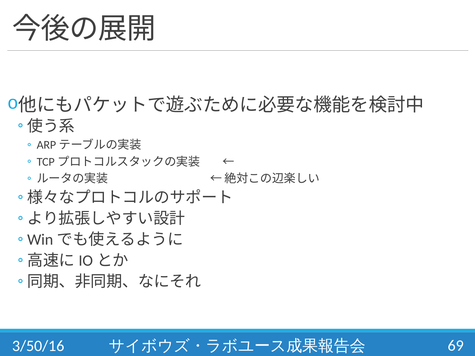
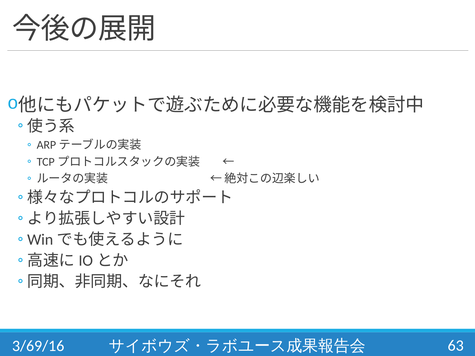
3/50/16: 3/50/16 -> 3/69/16 (38, 346)
69: 69 -> 63 (456, 346)
